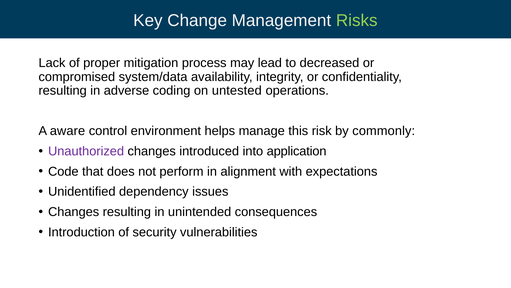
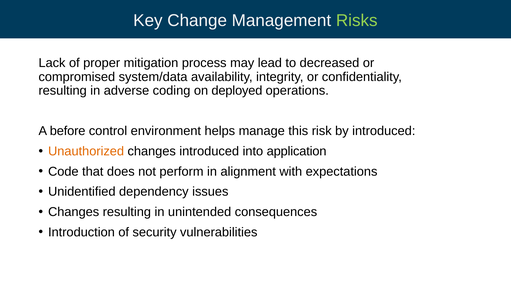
untested: untested -> deployed (237, 90)
aware: aware -> before (68, 131)
by commonly: commonly -> introduced (384, 131)
Unauthorized colour: purple -> orange (86, 151)
